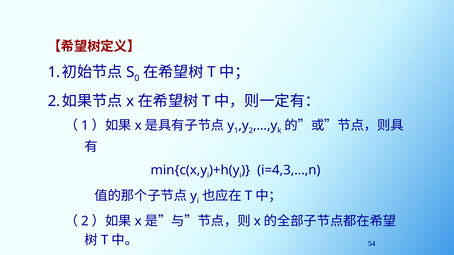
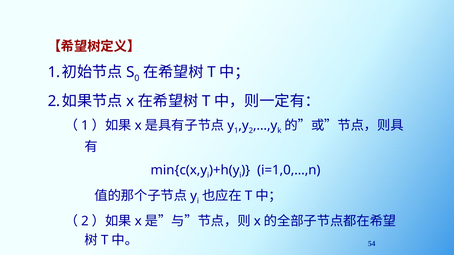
i=4,3,…,n: i=4,3,…,n -> i=1,0,…,n (289, 170)
